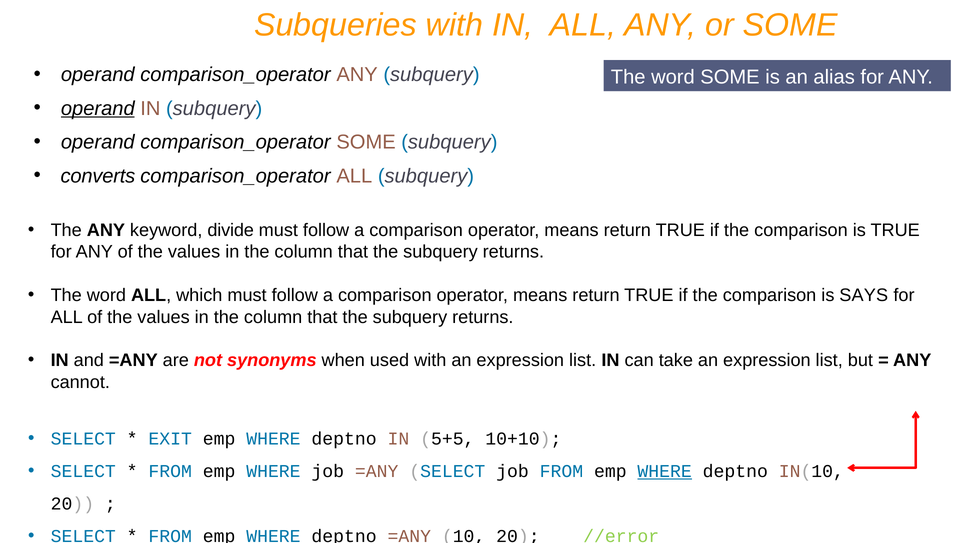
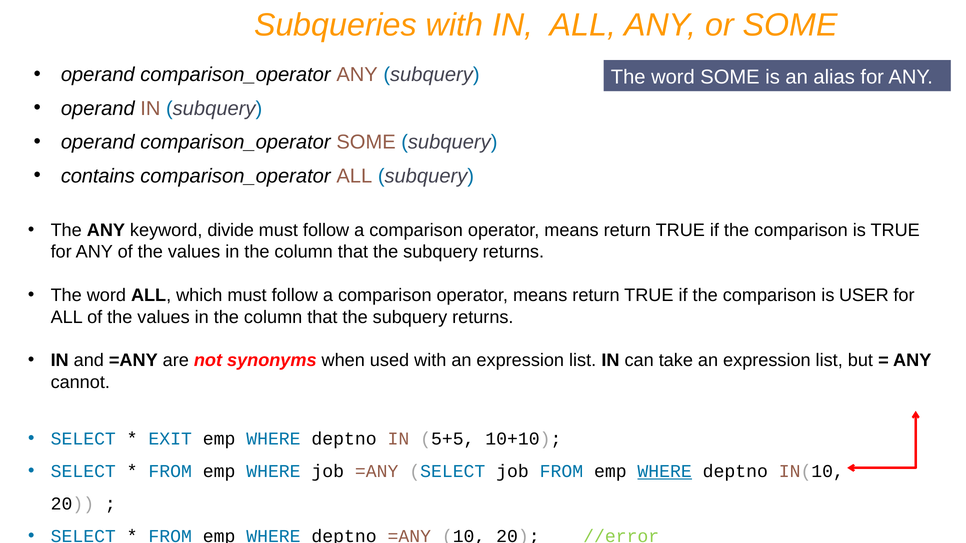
operand underline: present -> none (98, 109)
converts: converts -> contains (98, 176)
SAYS: SAYS -> USER (864, 296)
